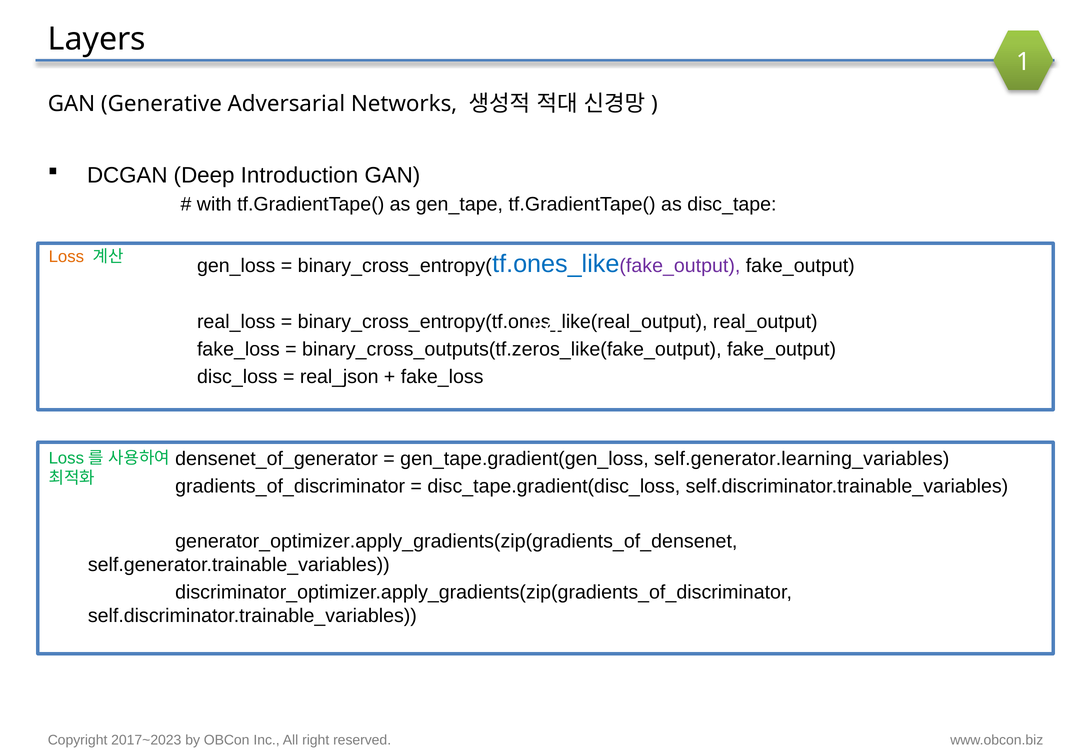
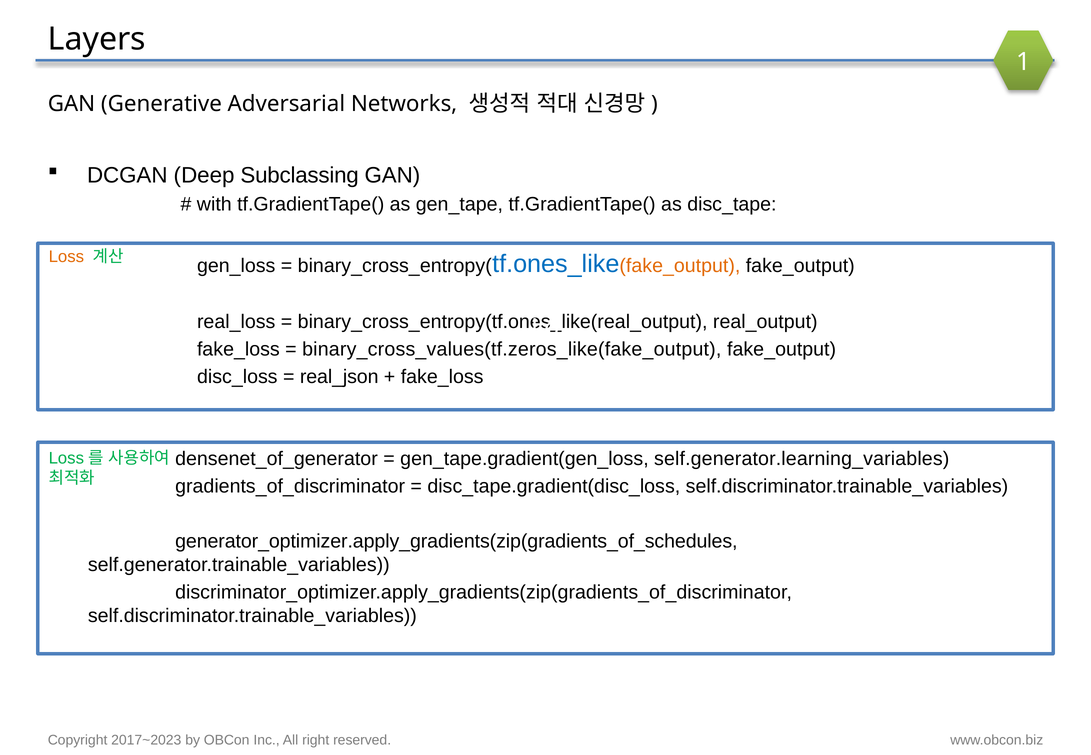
Introduction: Introduction -> Subclassing (300, 175)
fake_output colour: purple -> orange (680, 266)
binary_cross_outputs(tf.zeros_like(fake_output: binary_cross_outputs(tf.zeros_like(fake_output -> binary_cross_values(tf.zeros_like(fake_output (512, 349)
generator_optimizer.apply_gradients(zip(gradients_of_densenet: generator_optimizer.apply_gradients(zip(gradients_of_densenet -> generator_optimizer.apply_gradients(zip(gradients_of_schedules (456, 541)
